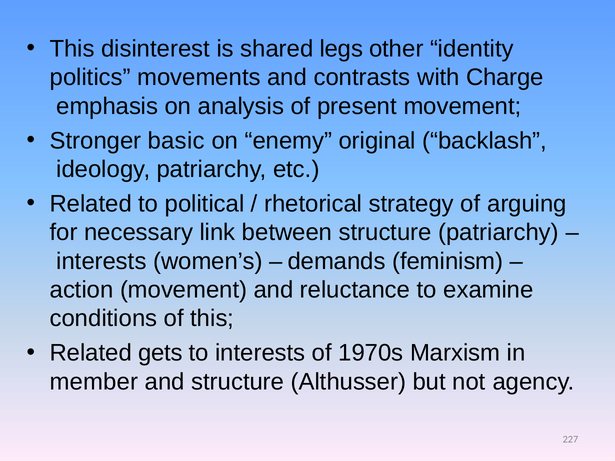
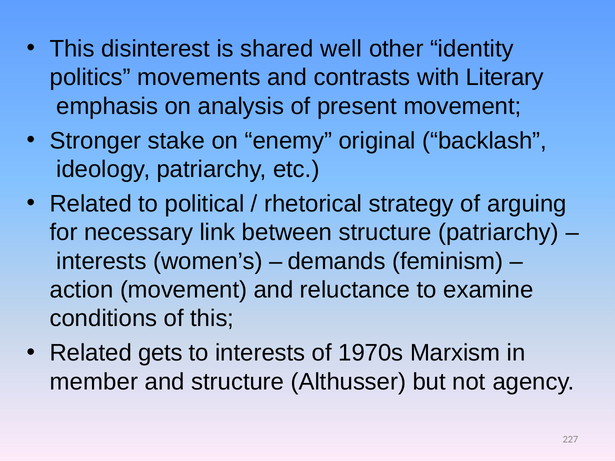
legs: legs -> well (341, 49)
Charge: Charge -> Literary (505, 78)
basic: basic -> stake (176, 141)
